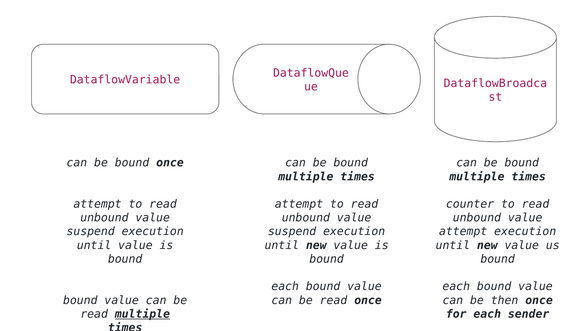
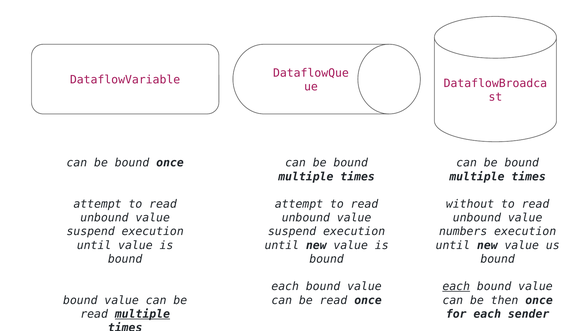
counter: counter -> without (470, 204)
attempt: attempt -> numbers (463, 231)
each underline: none -> present (456, 286)
